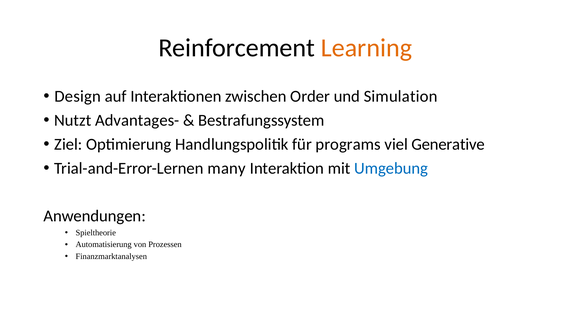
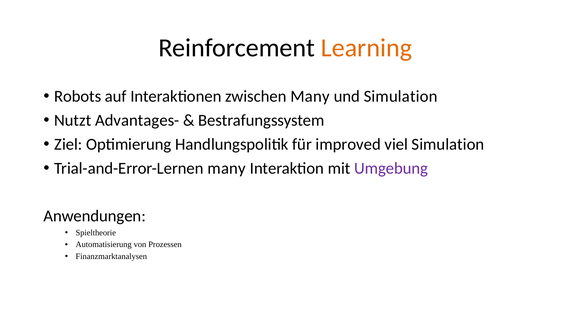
Design: Design -> Robots (78, 97)
zwischen Order: Order -> Many (310, 97)
programs: programs -> improved (348, 144)
viel Generative: Generative -> Simulation (448, 144)
Umgebung colour: blue -> purple (391, 168)
